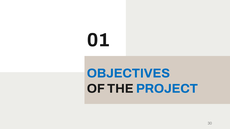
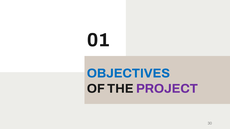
PROJECT colour: blue -> purple (167, 89)
